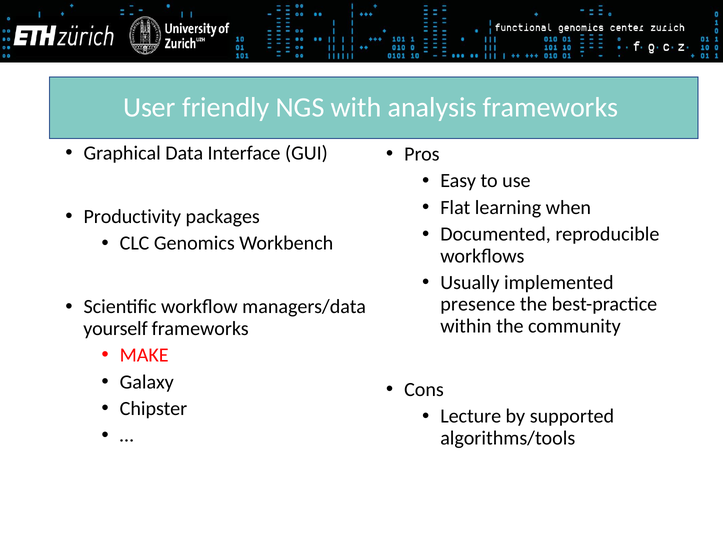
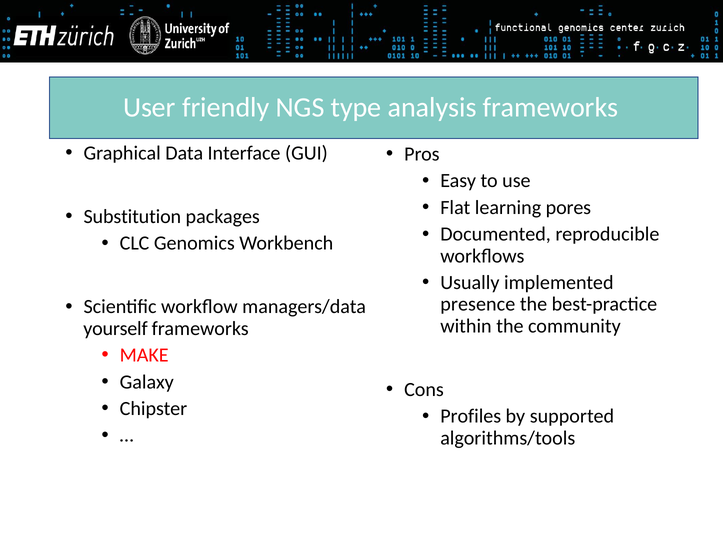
with: with -> type (356, 108)
when: when -> pores (568, 208)
Productivity: Productivity -> Substitution (132, 217)
Lecture: Lecture -> Profiles (471, 416)
